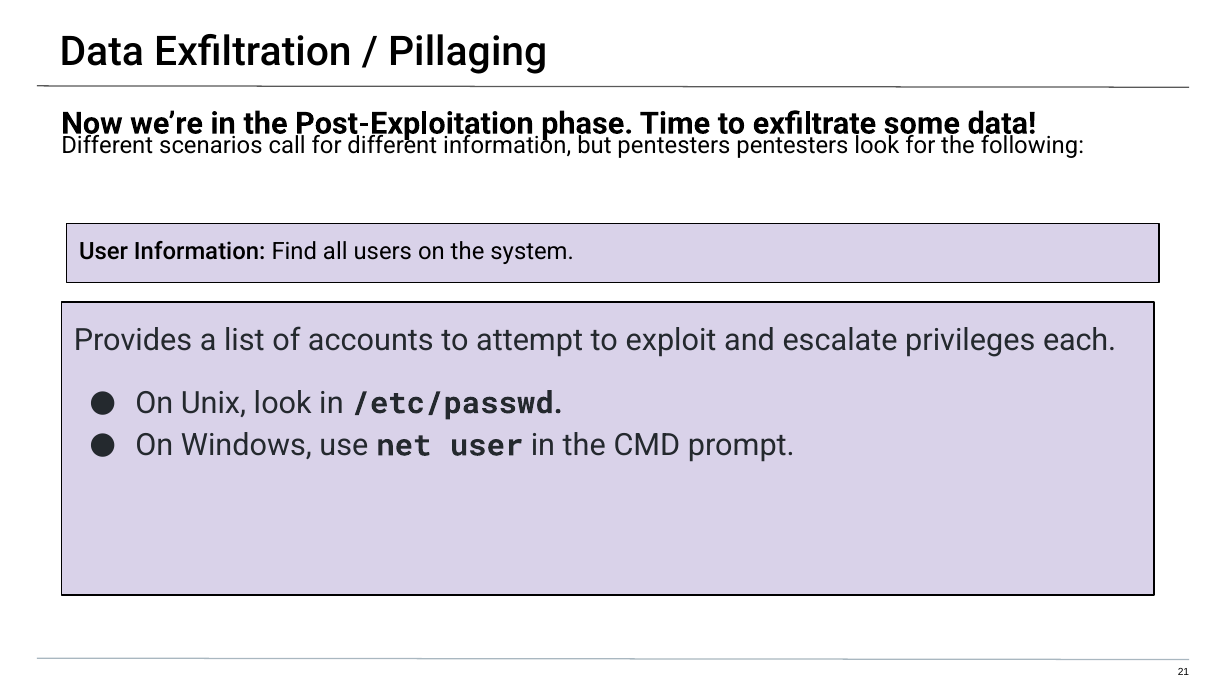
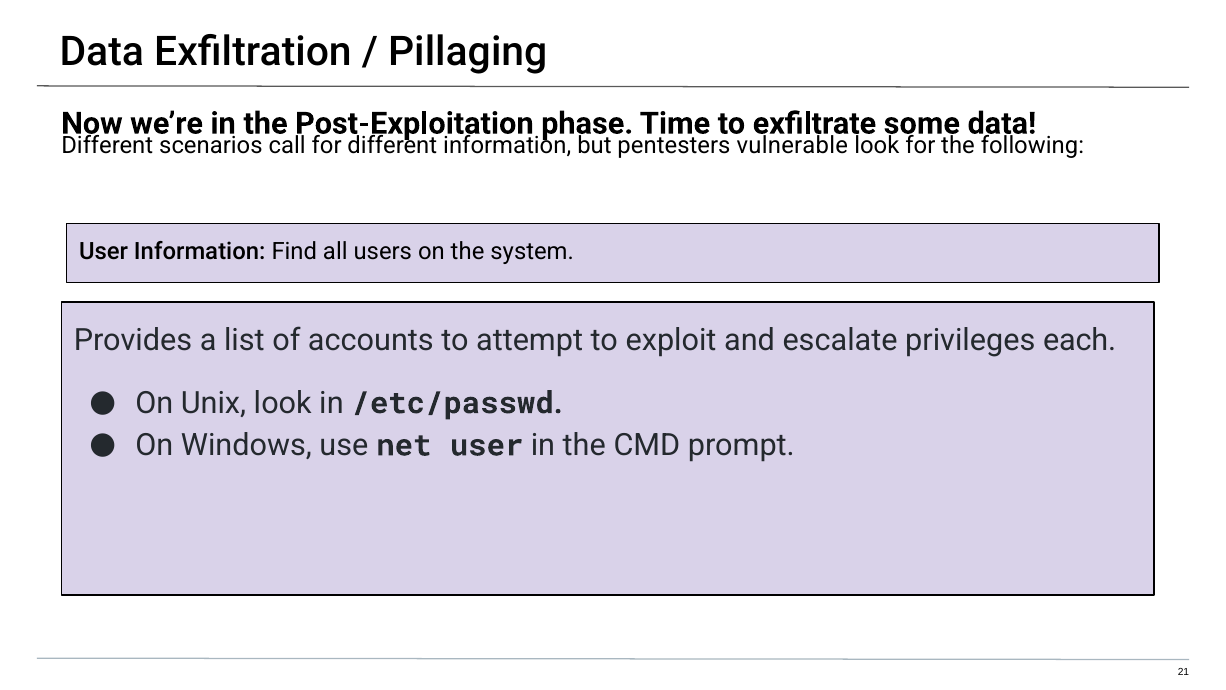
pentesters pentesters: pentesters -> vulnerable (792, 146)
